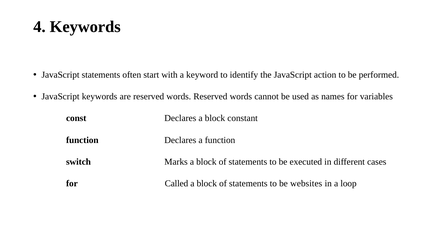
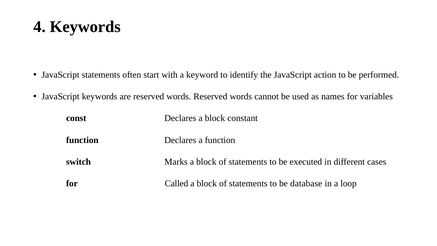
websites: websites -> database (306, 183)
